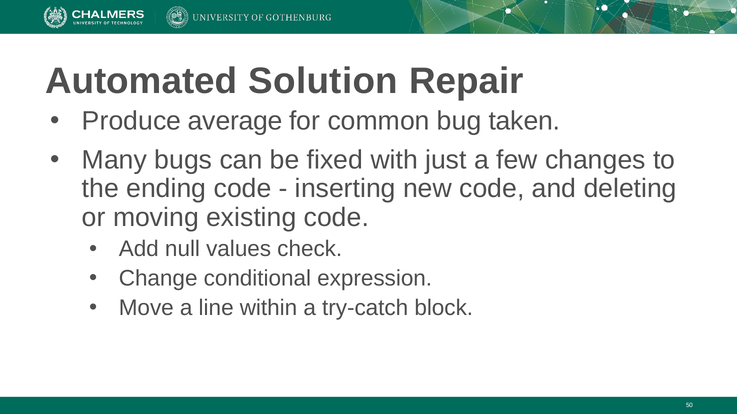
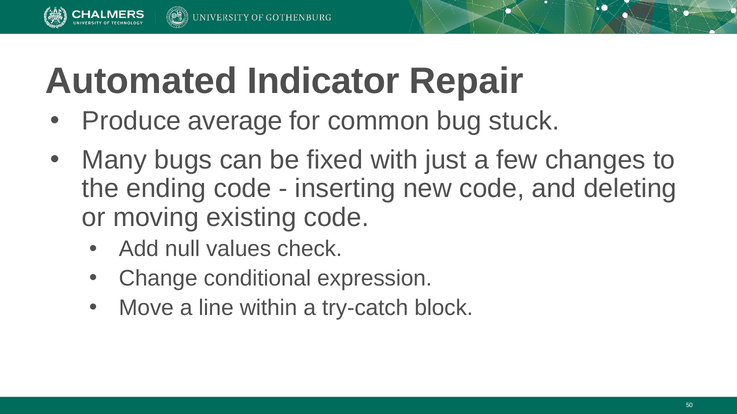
Solution: Solution -> Indicator (323, 81)
taken: taken -> stuck (524, 121)
